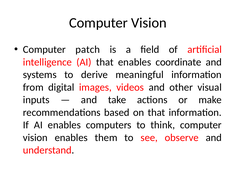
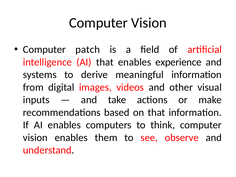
coordinate: coordinate -> experience (178, 62)
